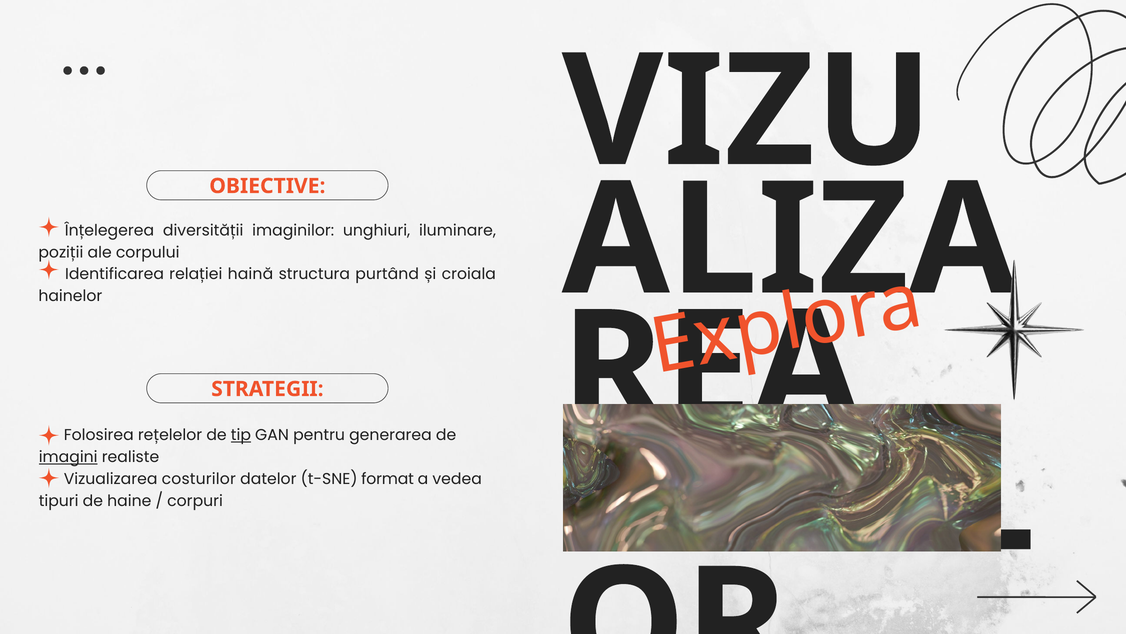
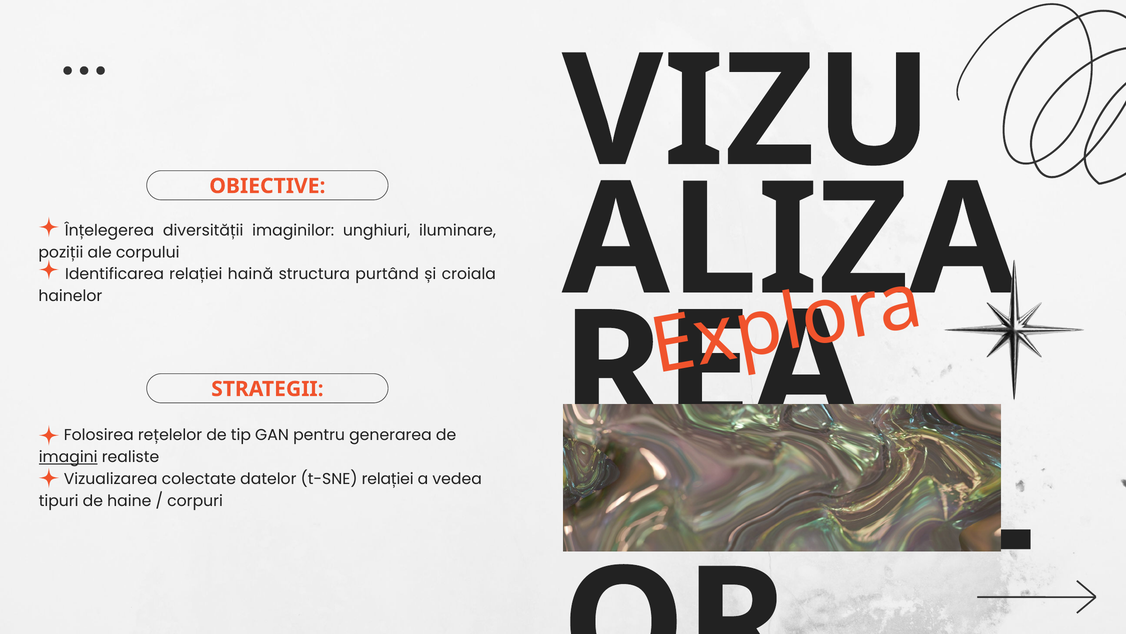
tip underline: present -> none (241, 435)
costurilor: costurilor -> colectate (199, 479)
t-SNE format: format -> relației (388, 479)
